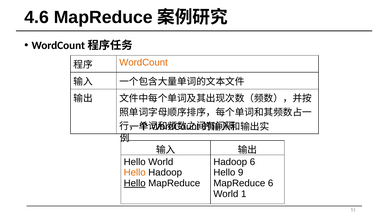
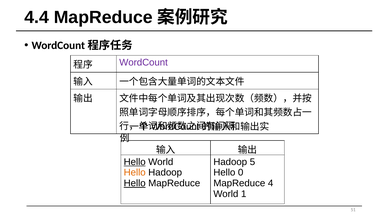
4.6: 4.6 -> 4.4 (37, 17)
WordCount colour: orange -> purple (144, 63)
Hello underline: none -> present (135, 162)
Hadoop 6: 6 -> 5 (252, 162)
9: 9 -> 0 (241, 173)
MapReduce 6: 6 -> 4 (271, 184)
